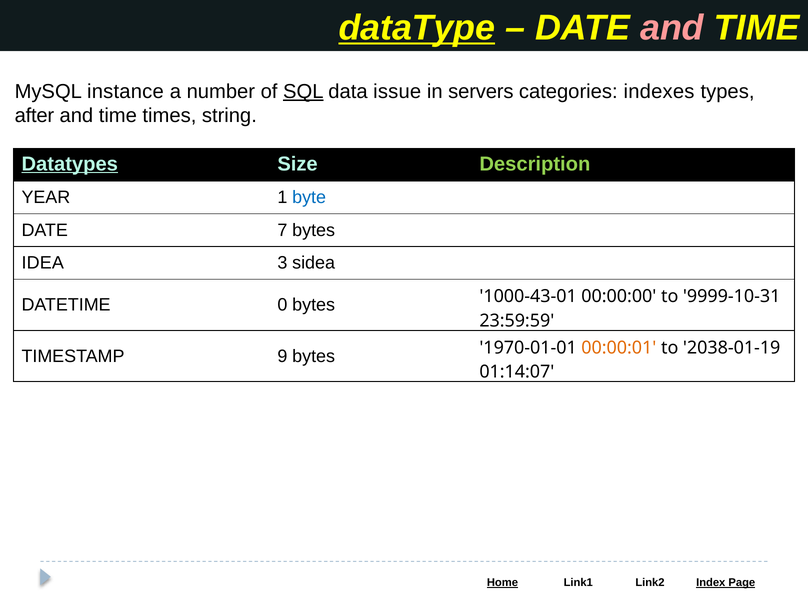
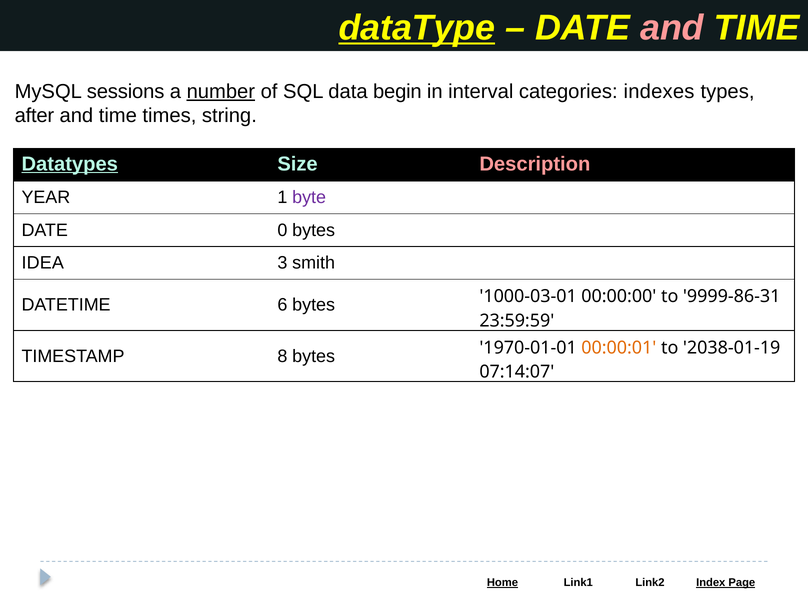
instance: instance -> sessions (126, 92)
number underline: none -> present (221, 92)
SQL underline: present -> none (303, 92)
issue: issue -> begin (397, 92)
servers: servers -> interval (481, 92)
Description colour: light green -> pink (535, 164)
byte colour: blue -> purple (309, 198)
7: 7 -> 0 (282, 230)
sidea: sidea -> smith (314, 263)
0: 0 -> 6 (282, 305)
1000-43-01: 1000-43-01 -> 1000-03-01 (528, 296)
9999-10-31: 9999-10-31 -> 9999-86-31 (732, 296)
9: 9 -> 8 (282, 356)
01:14:07: 01:14:07 -> 07:14:07 (517, 372)
